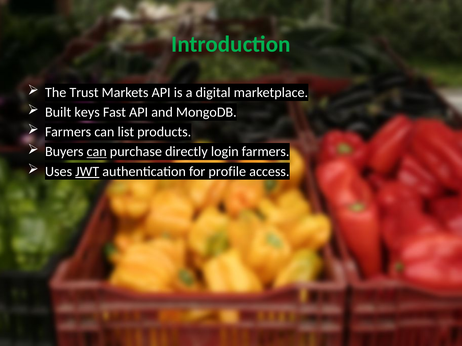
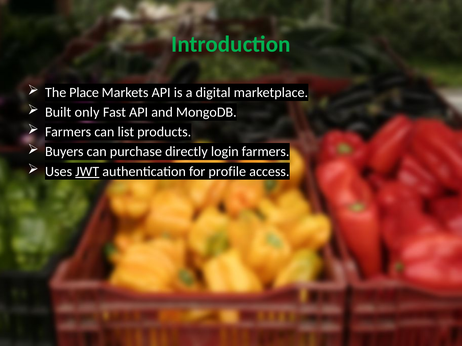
Trust: Trust -> Place (84, 93)
keys: keys -> only (87, 112)
can underline: present -> none (97, 152)
